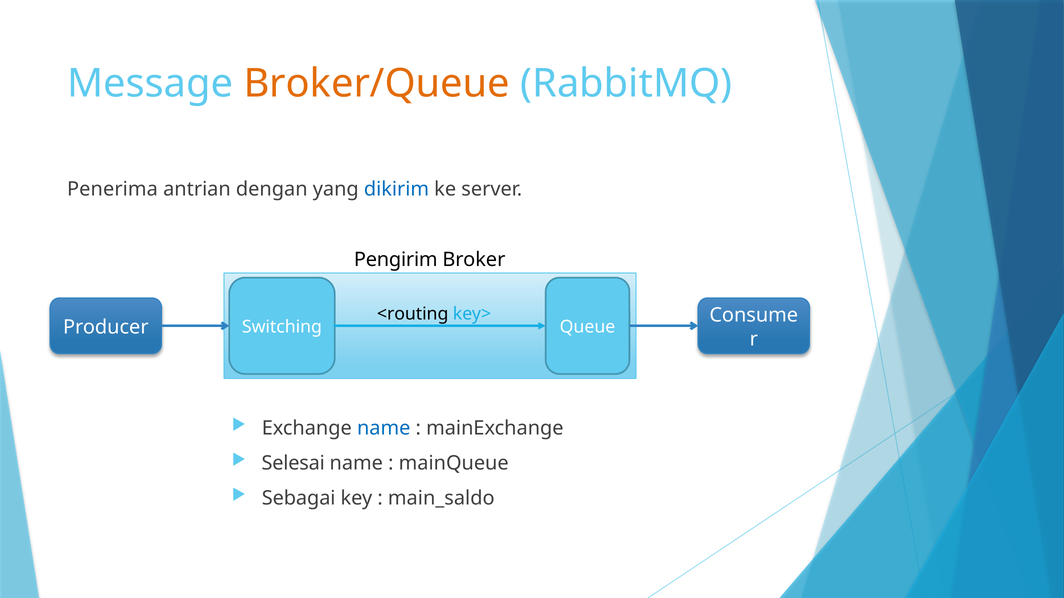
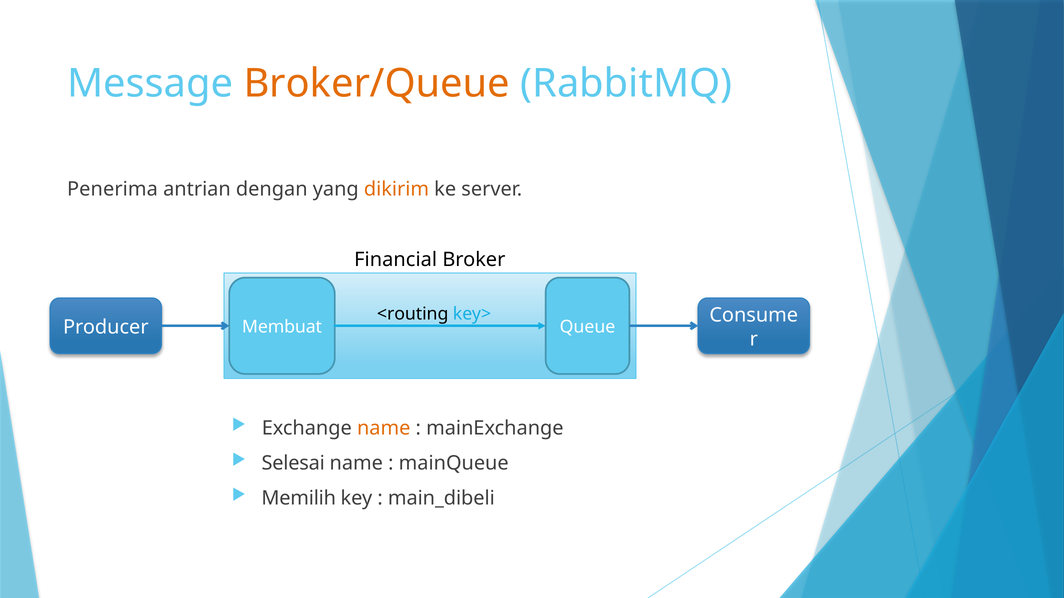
dikirim colour: blue -> orange (397, 189)
Pengirim: Pengirim -> Financial (396, 260)
Switching: Switching -> Membuat (282, 327)
name colour: blue -> orange (384, 428)
Sebagai: Sebagai -> Memilih (299, 499)
main_saldo: main_saldo -> main_dibeli (441, 499)
